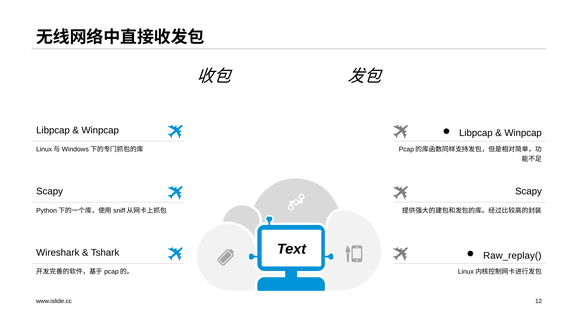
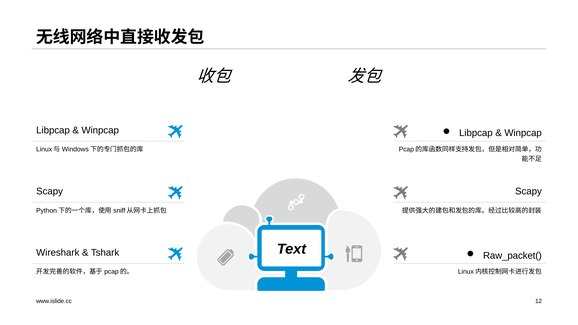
Raw_replay(: Raw_replay( -> Raw_packet( (512, 256)
